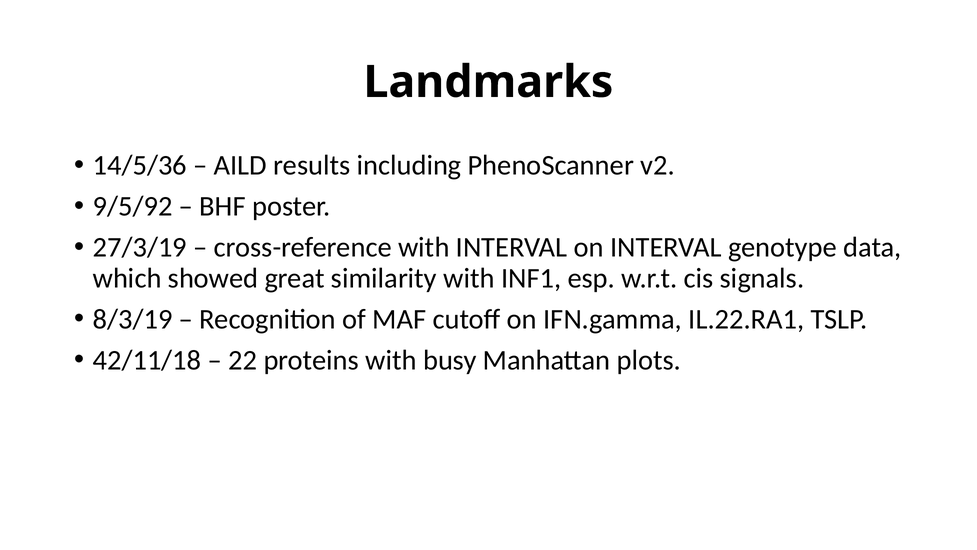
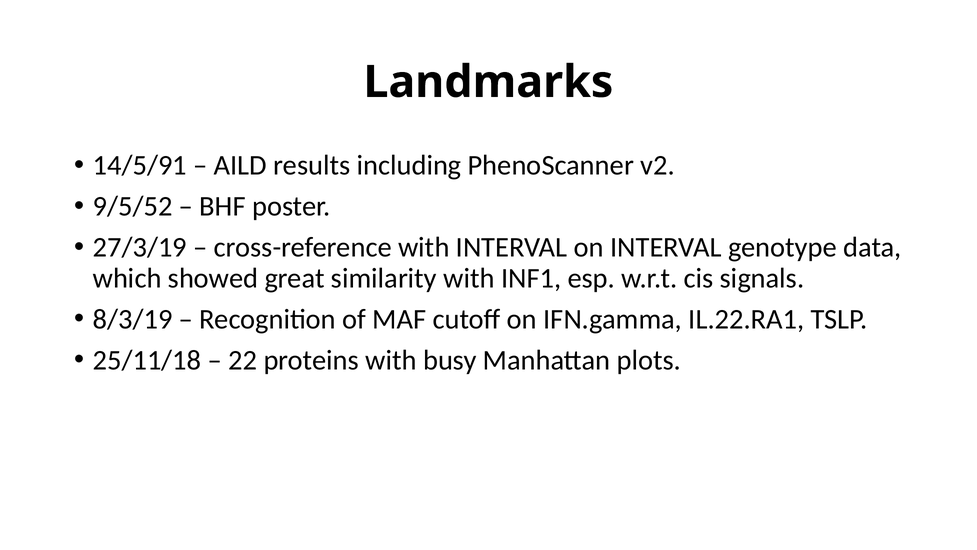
14/5/36: 14/5/36 -> 14/5/91 (140, 165)
9/5/92: 9/5/92 -> 9/5/52 (133, 206)
42/11/18: 42/11/18 -> 25/11/18 (147, 360)
